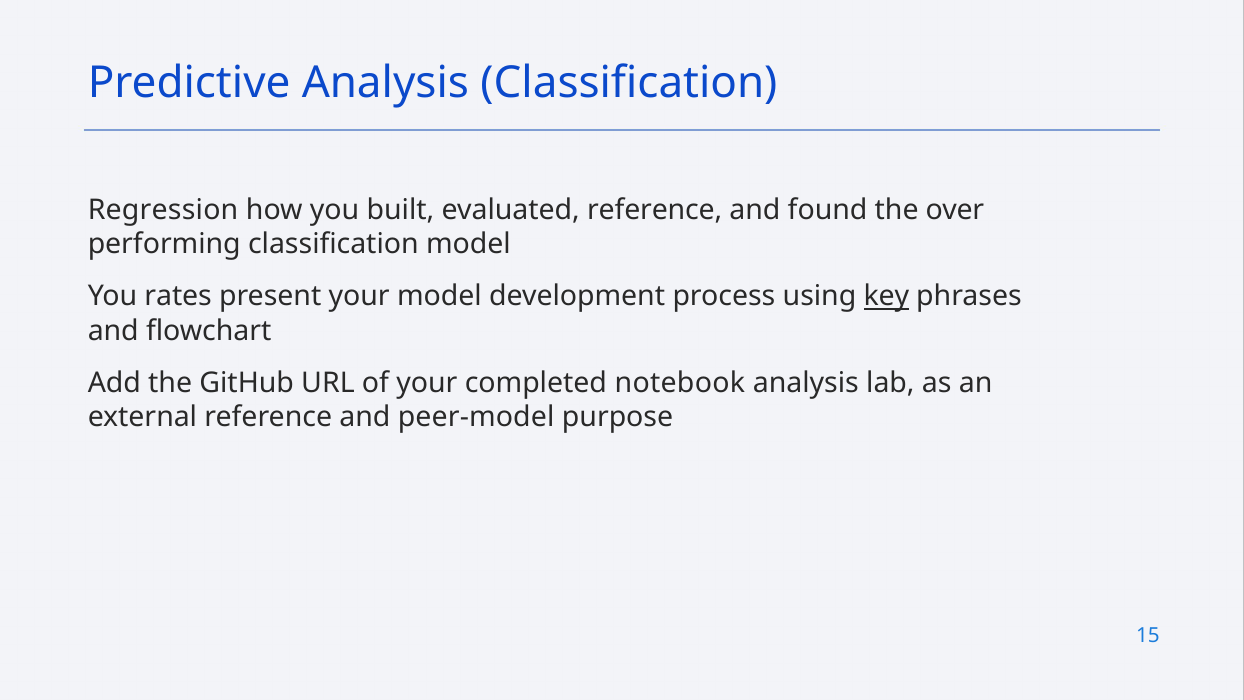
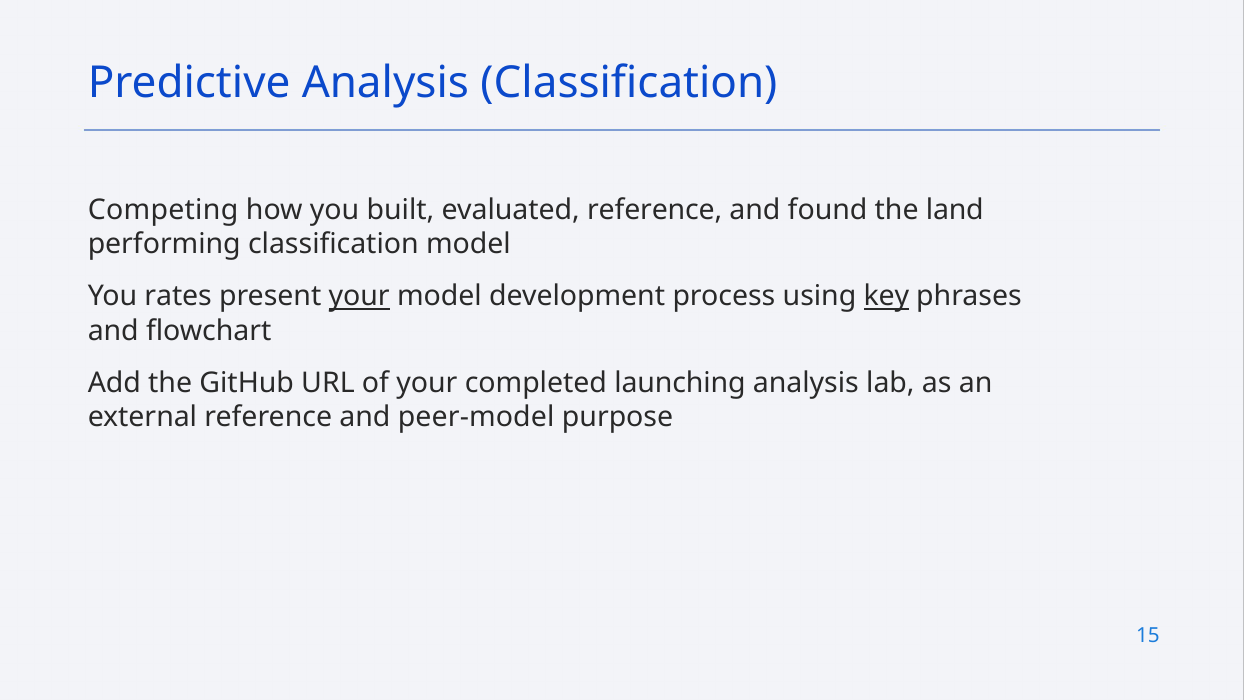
Regression: Regression -> Competing (163, 210)
over: over -> land (955, 210)
your underline: none -> present (359, 296)
notebook: notebook -> launching (680, 383)
